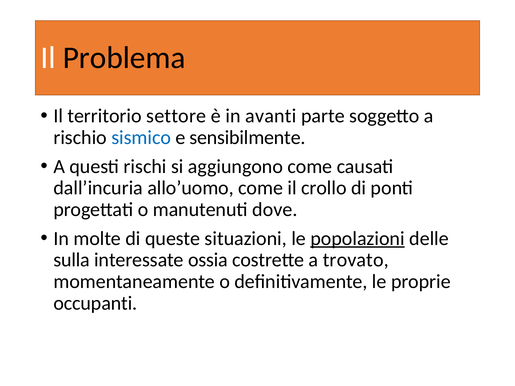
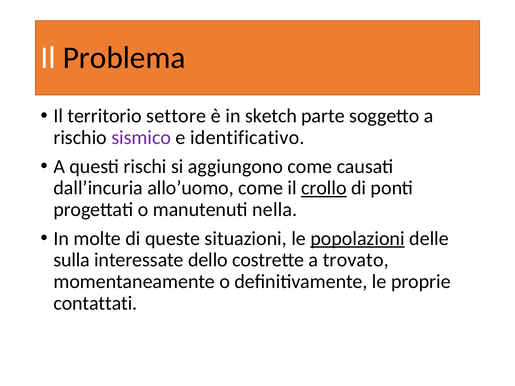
avanti: avanti -> sketch (271, 116)
sismico colour: blue -> purple (141, 138)
sensibilmente: sensibilmente -> identificativo (247, 138)
crollo underline: none -> present (324, 188)
dove: dove -> nella (275, 210)
ossia: ossia -> dello (208, 260)
occupanti: occupanti -> contattati (95, 303)
